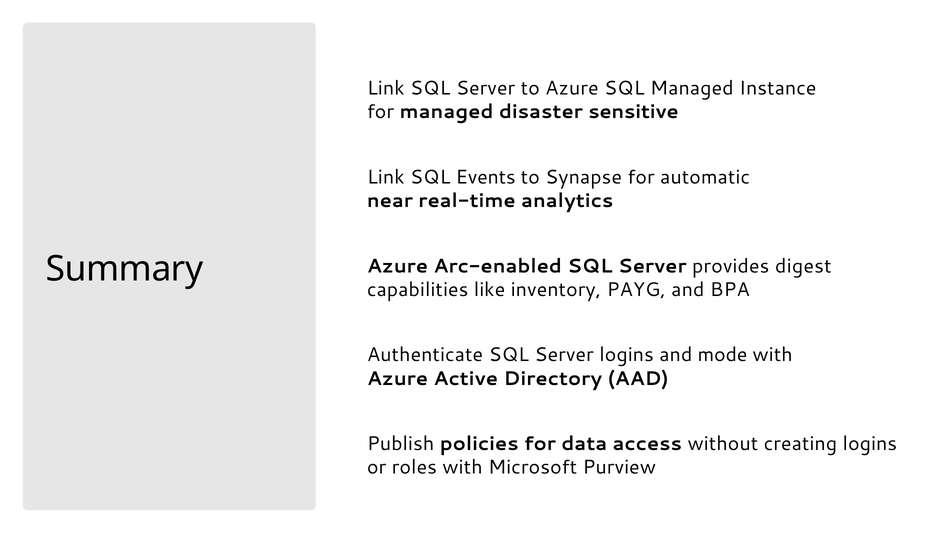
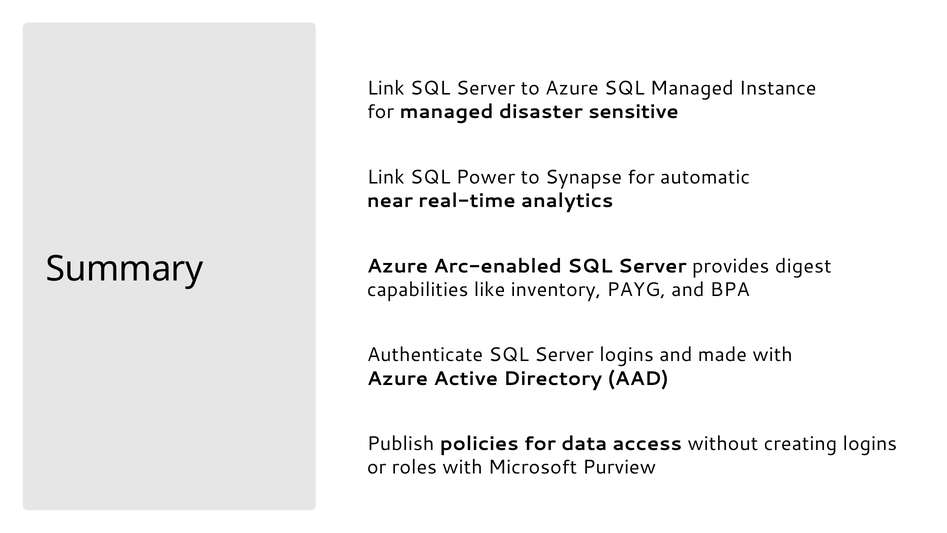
Events: Events -> Power (486, 177)
mode: mode -> made (722, 355)
